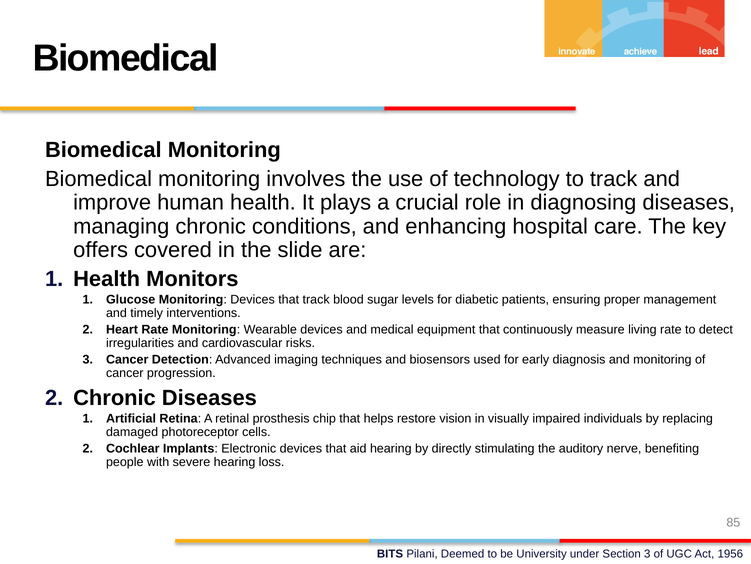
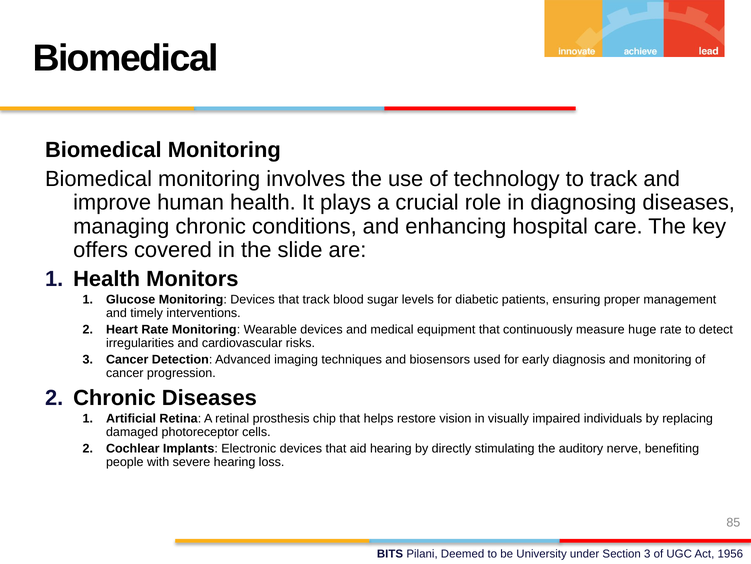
living: living -> huge (642, 329)
